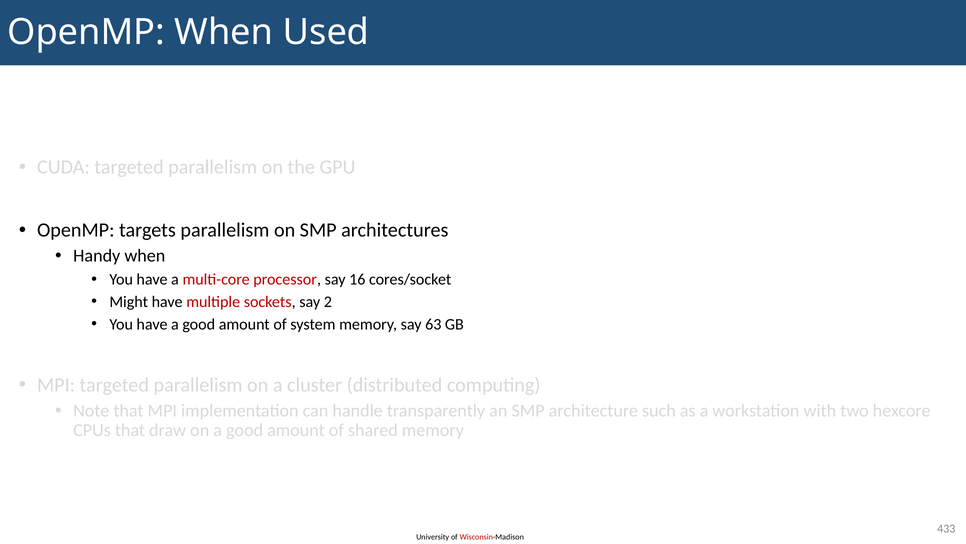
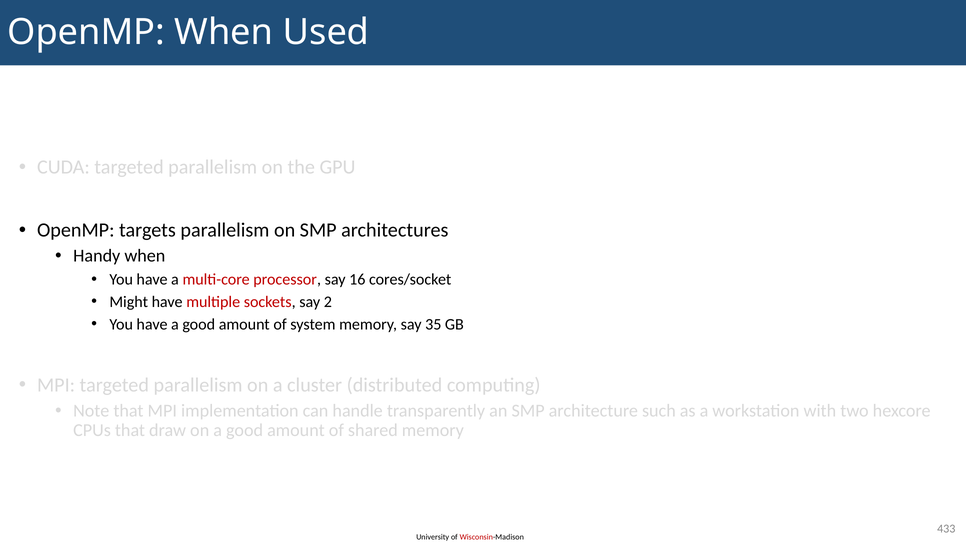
63: 63 -> 35 (433, 324)
